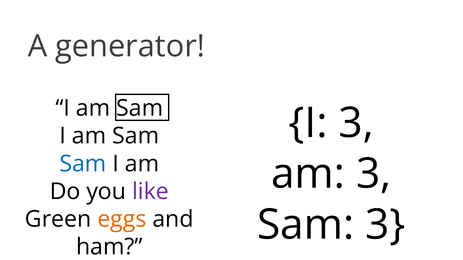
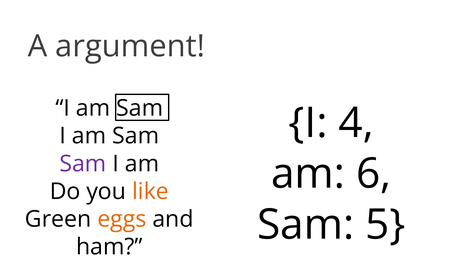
generator: generator -> argument (130, 47)
I 3: 3 -> 4 (356, 123)
Sam colour: blue -> purple (83, 164)
am 3: 3 -> 6 (374, 174)
like colour: purple -> orange (150, 192)
Sam 3: 3 -> 5 (385, 225)
